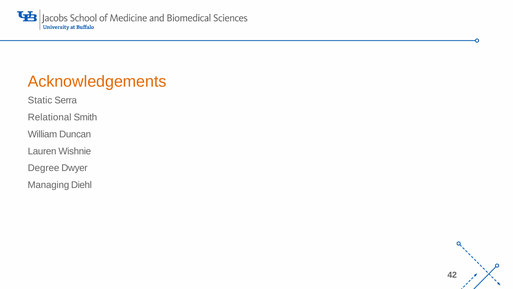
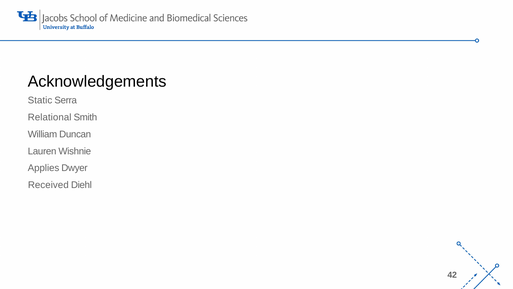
Acknowledgements colour: orange -> black (97, 81)
Degree: Degree -> Applies (44, 168)
Managing: Managing -> Received (48, 185)
